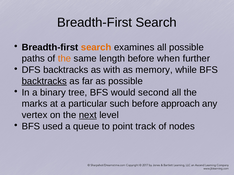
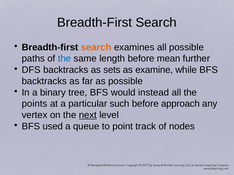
the colour: orange -> blue (64, 59)
when: when -> mean (169, 59)
with: with -> sets (112, 70)
memory: memory -> examine (154, 70)
backtracks underline: present -> none (44, 81)
second: second -> instead (154, 93)
marks: marks -> points (35, 104)
